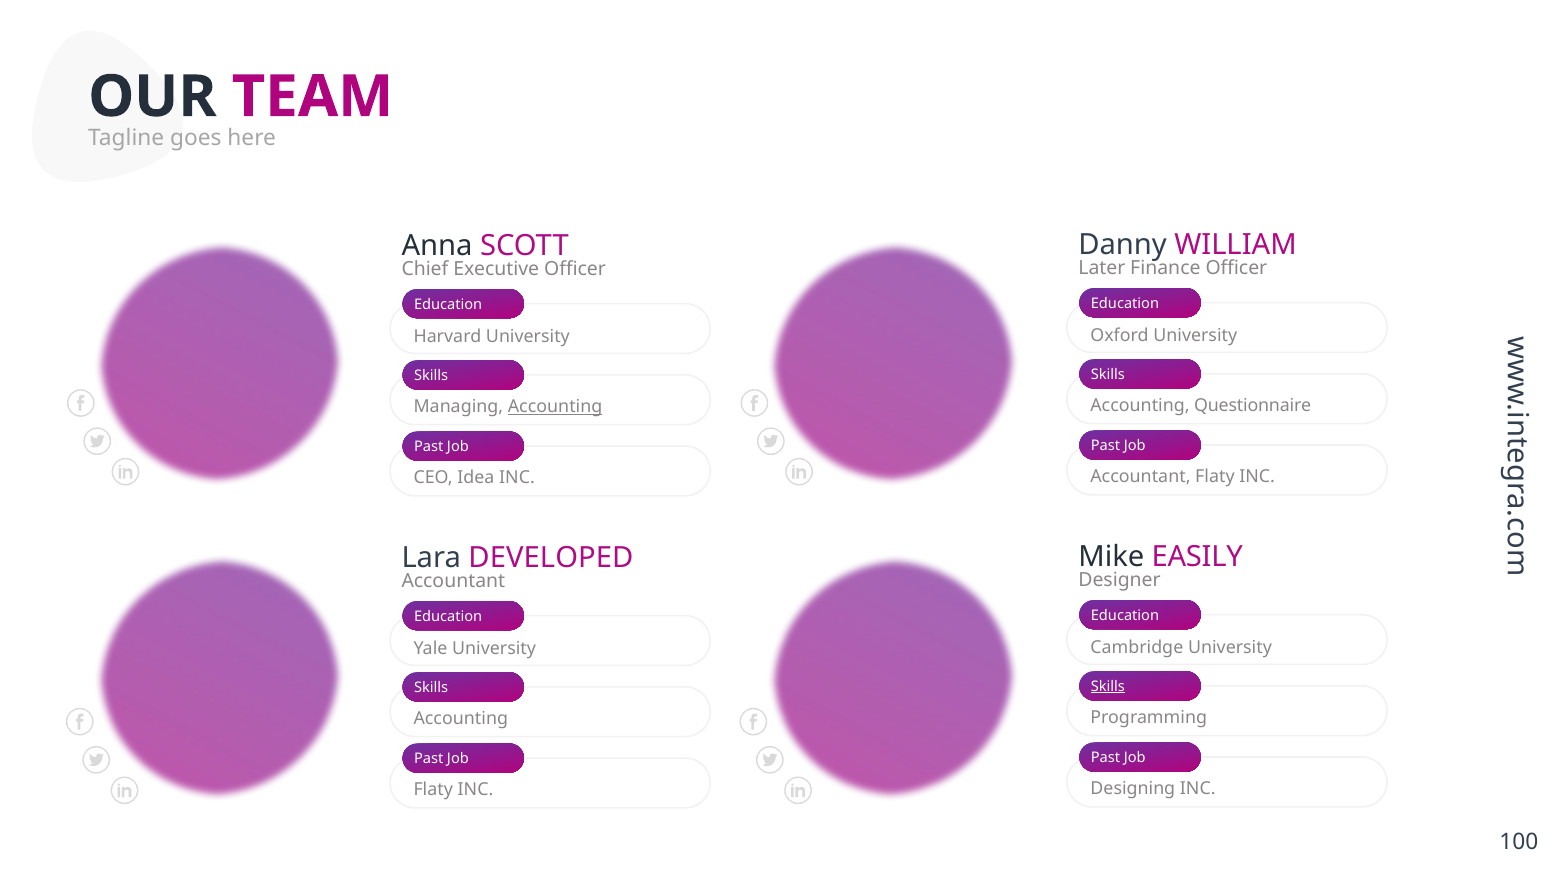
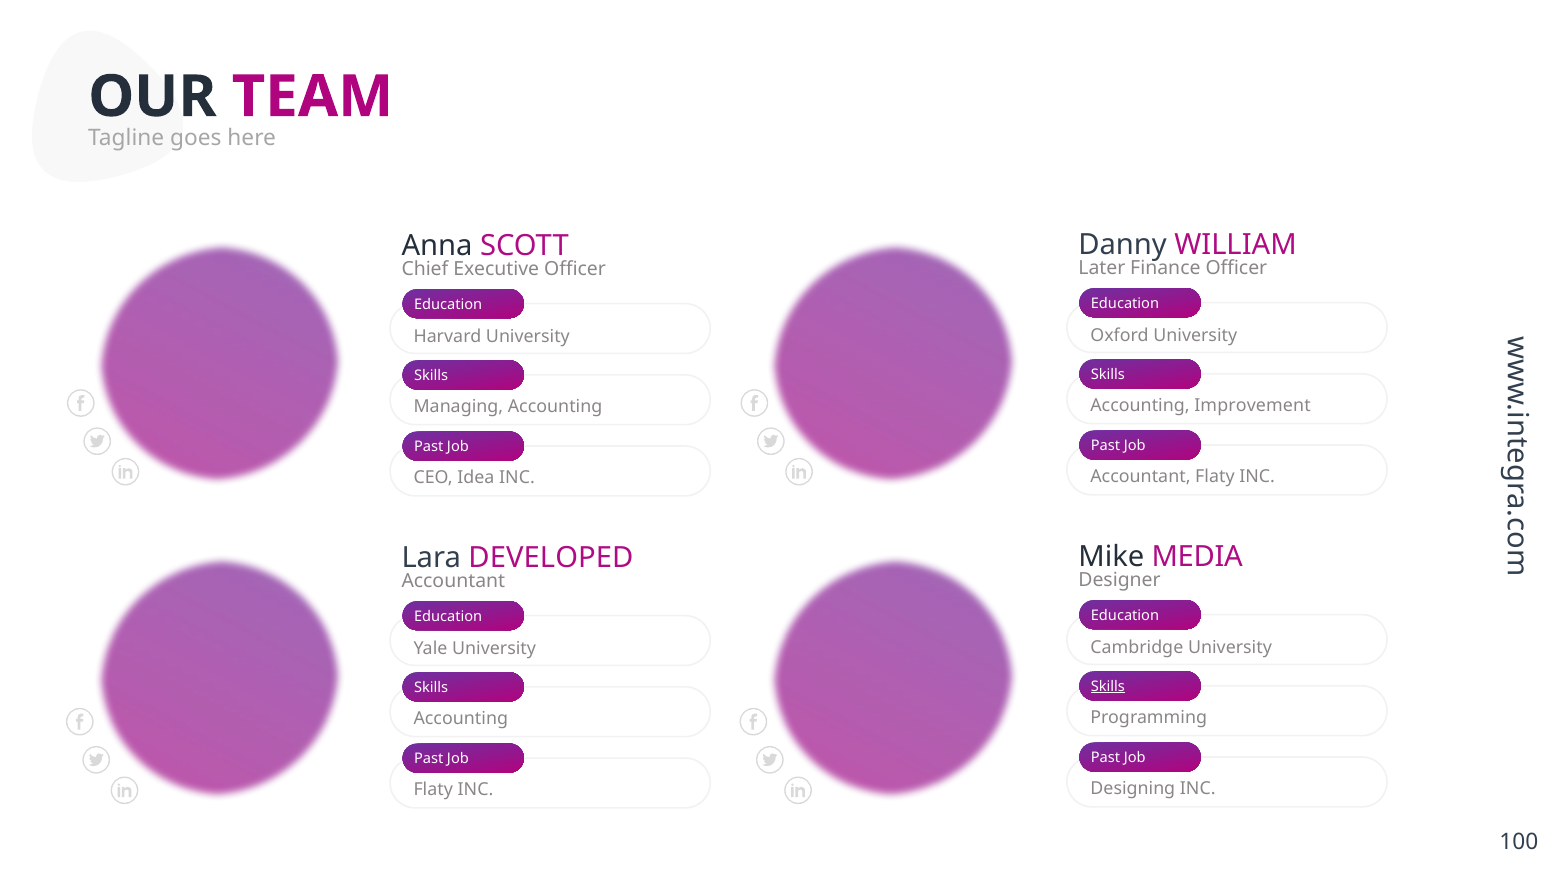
Questionnaire: Questionnaire -> Improvement (1253, 406)
Accounting underline: present -> none (555, 407)
EASILY: EASILY -> MEDIA (1197, 556)
